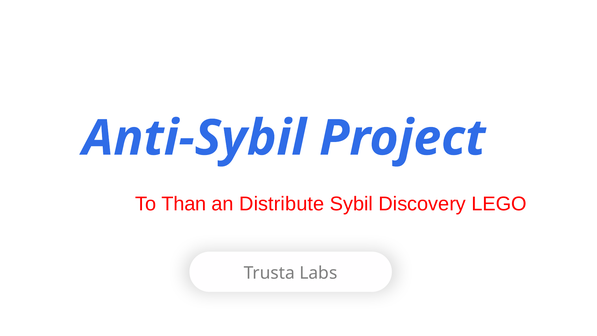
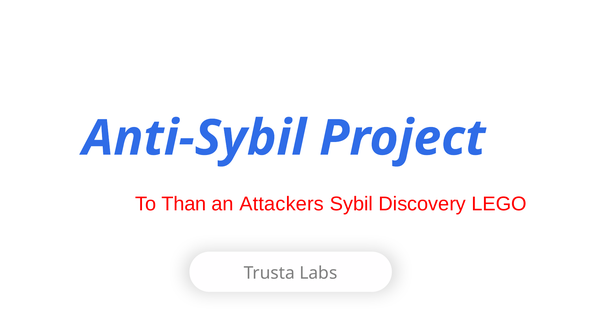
Distribute: Distribute -> Attackers (282, 204)
